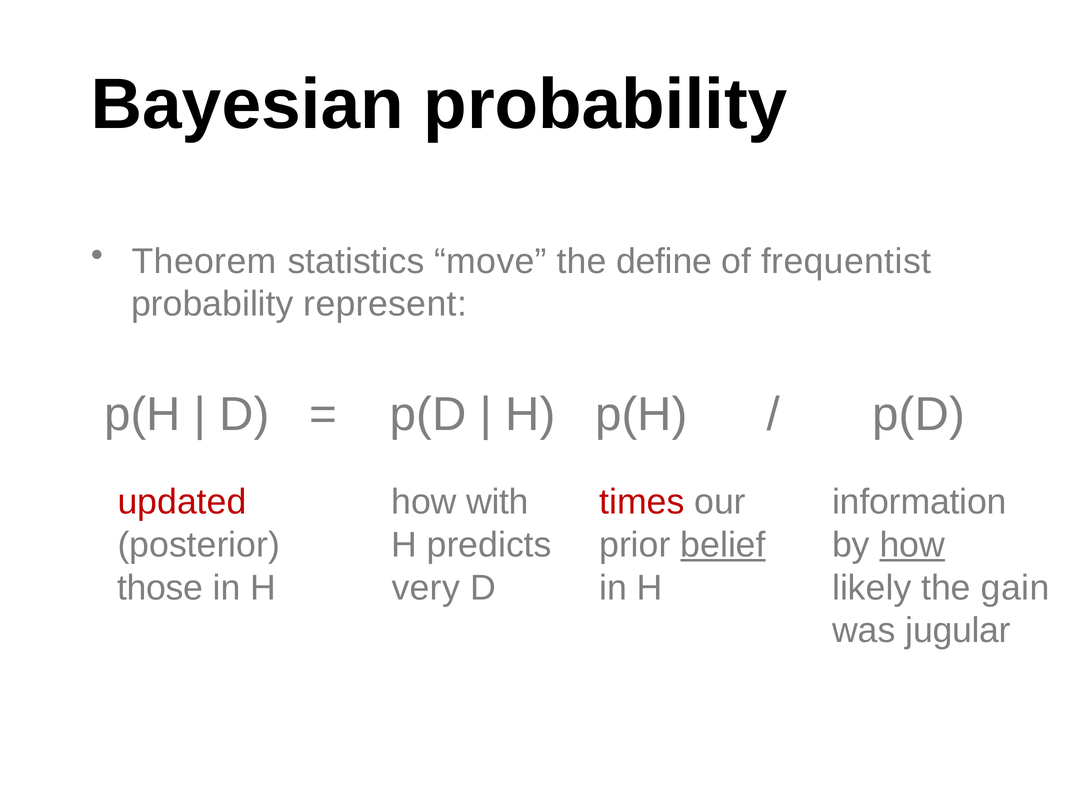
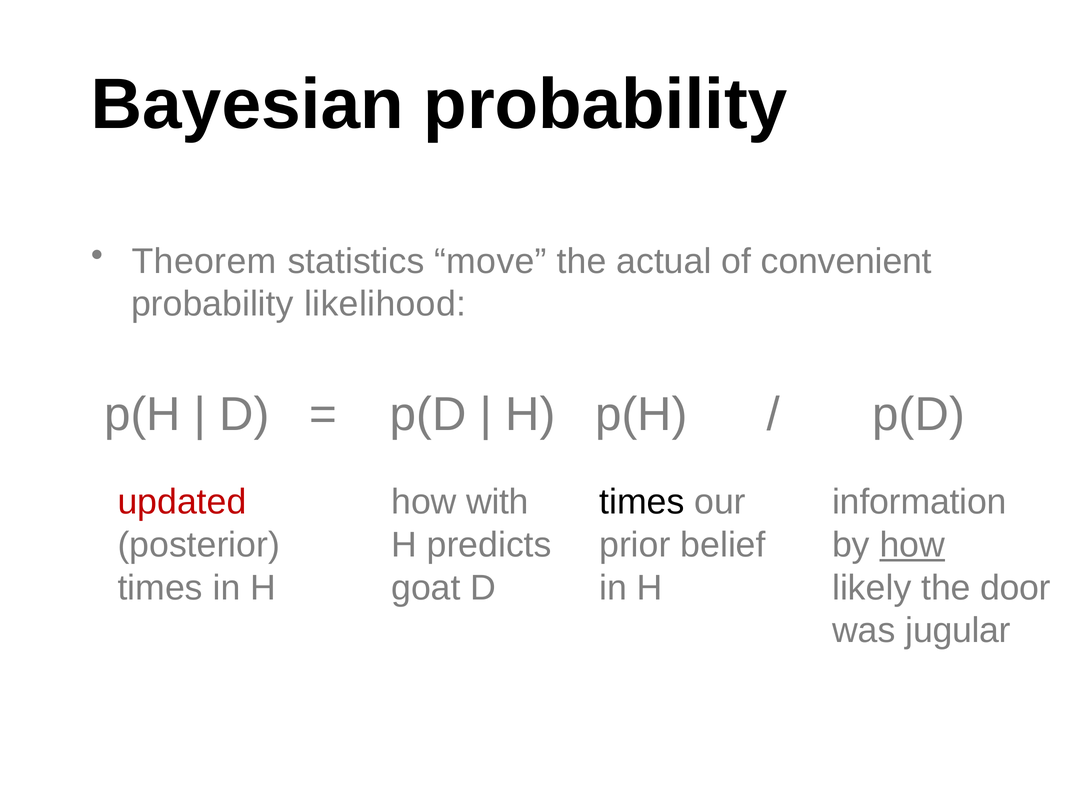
define: define -> actual (664, 261)
frequentist: frequentist -> convenient (846, 261)
represent: represent -> likelihood (385, 304)
times colour: red -> black (642, 502)
belief underline: present -> none (723, 545)
those: those -> times (160, 587)
very: very -> goat (426, 587)
gain: gain -> door (1016, 587)
